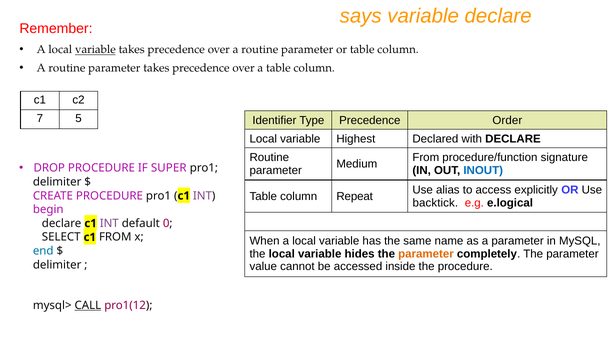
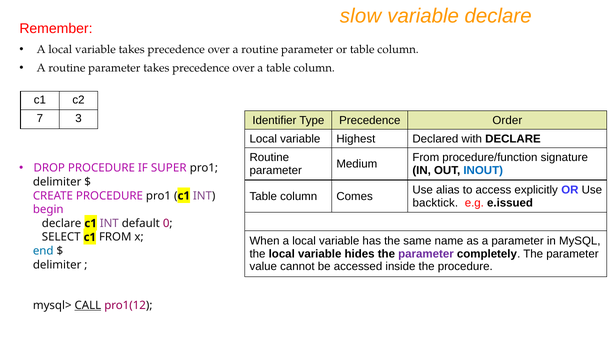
says: says -> slow (361, 16)
variable underline: present -> none (95, 50)
5: 5 -> 3 (79, 119)
Repeat: Repeat -> Comes (355, 196)
e.logical: e.logical -> e.issued (510, 203)
parameter colour: orange -> purple (426, 254)
